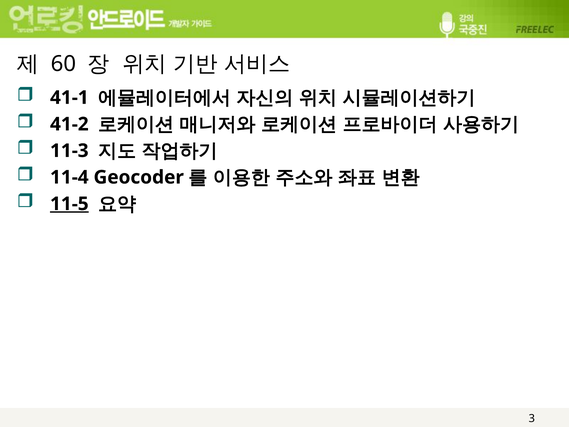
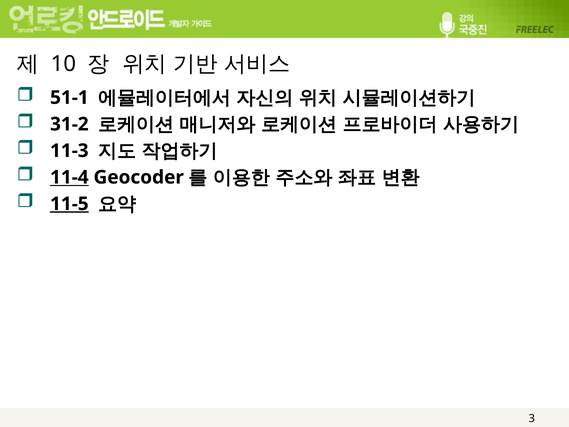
60: 60 -> 10 (64, 64)
41-1: 41-1 -> 51-1 (69, 98)
41-2: 41-2 -> 31-2 (69, 124)
11-4 underline: none -> present (69, 177)
